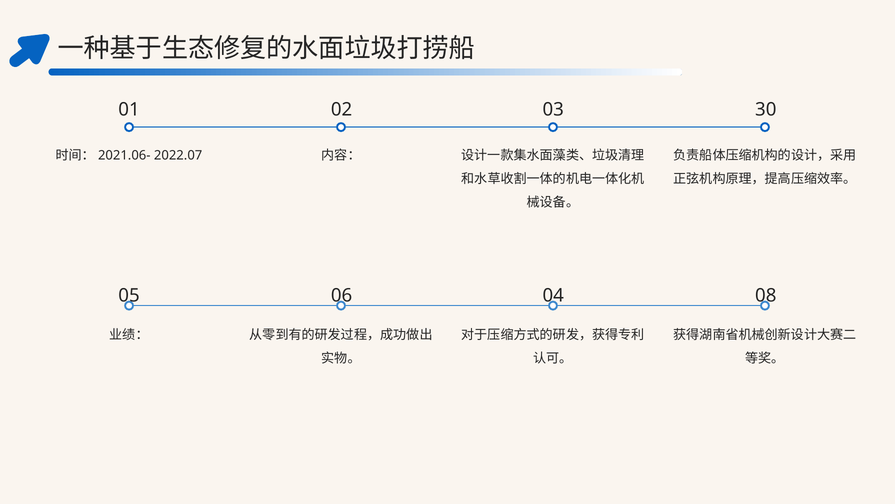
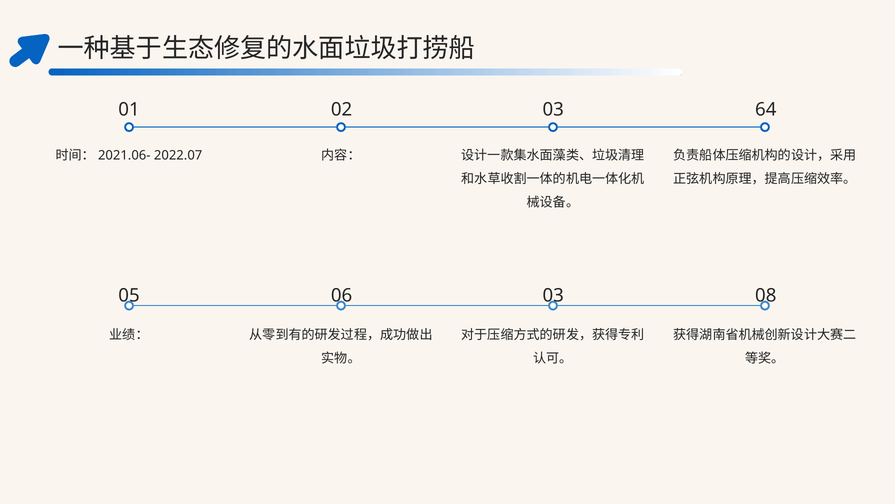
30: 30 -> 64 (766, 110)
06 04: 04 -> 03 (553, 295)
